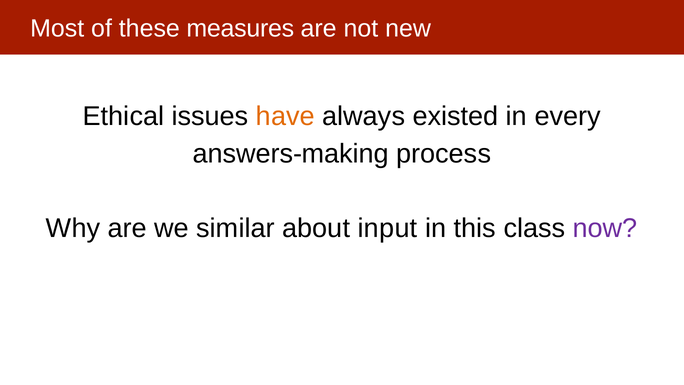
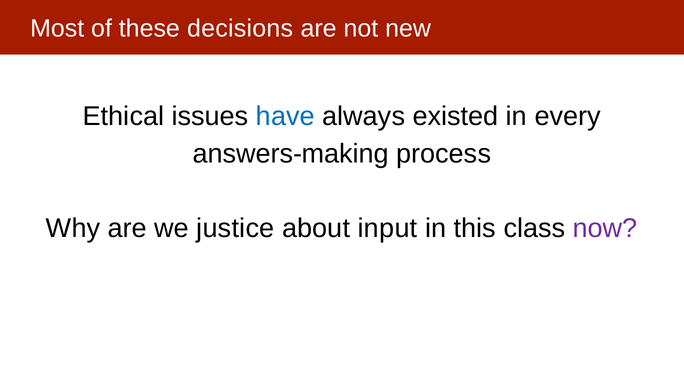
measures: measures -> decisions (240, 28)
have colour: orange -> blue (285, 116)
similar: similar -> justice (235, 228)
